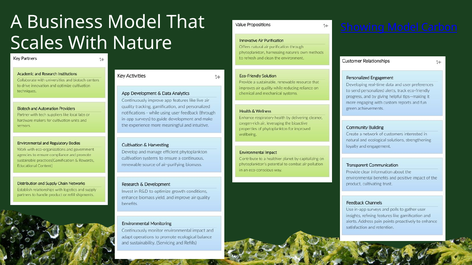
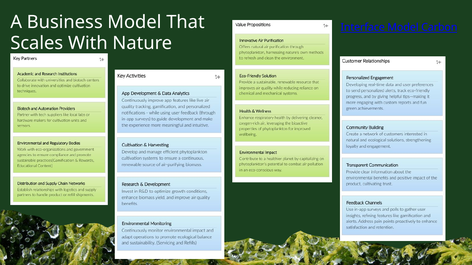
Showing: Showing -> Interface (363, 27)
